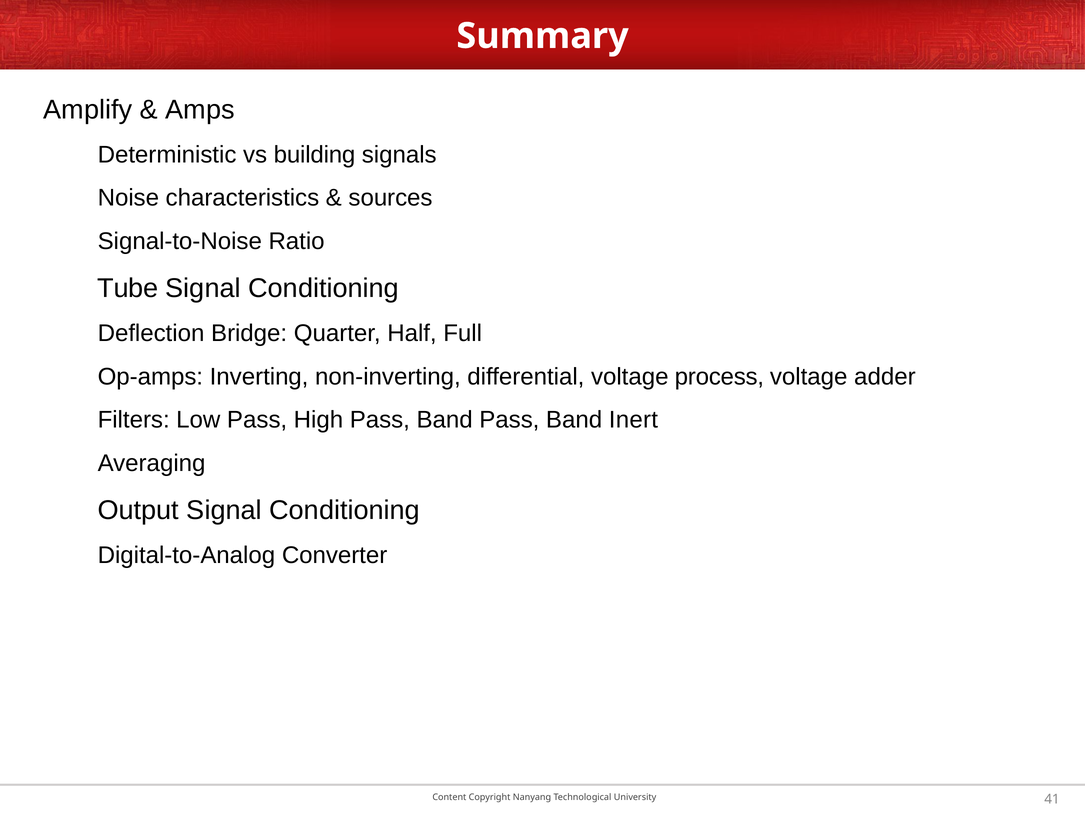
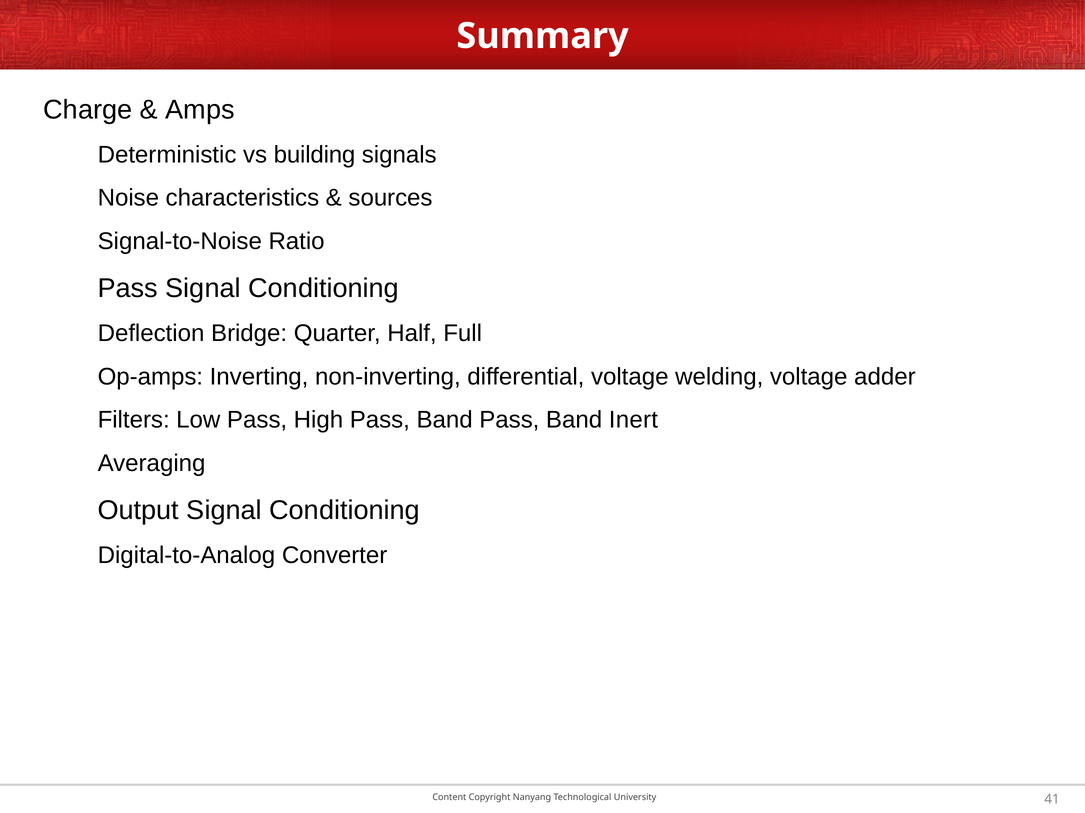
Amplify: Amplify -> Charge (88, 110)
Tube: Tube -> Pass (128, 289)
process: process -> welding (719, 377)
